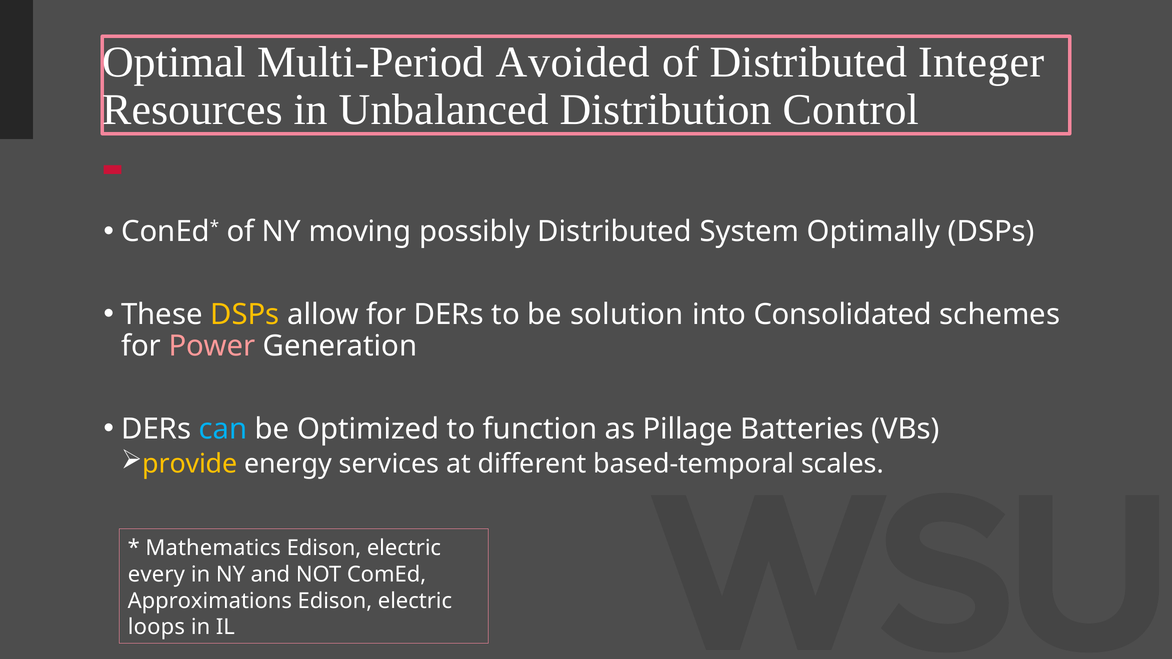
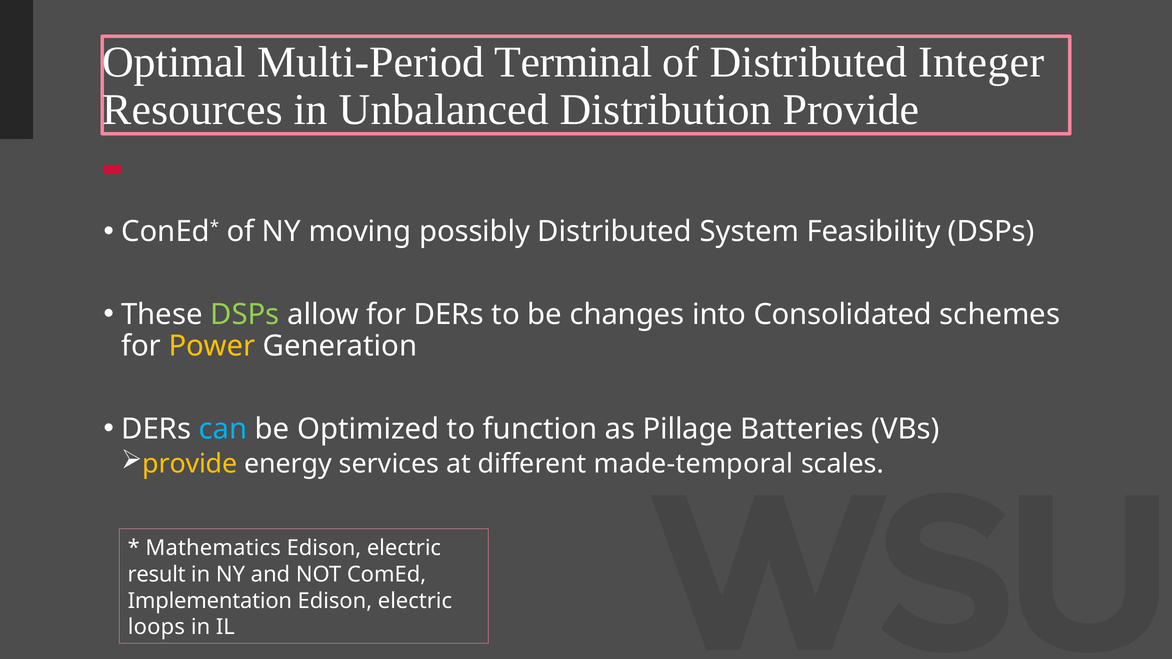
Avoided: Avoided -> Terminal (573, 62)
Distribution Control: Control -> Provide (851, 110)
Optimally: Optimally -> Feasibility (874, 232)
DSPs colour: yellow -> light green (245, 315)
solution: solution -> changes (627, 315)
Power colour: pink -> yellow (212, 346)
based-temporal: based-temporal -> made-temporal (694, 464)
every: every -> result (157, 575)
Approximations: Approximations -> Implementation (210, 601)
